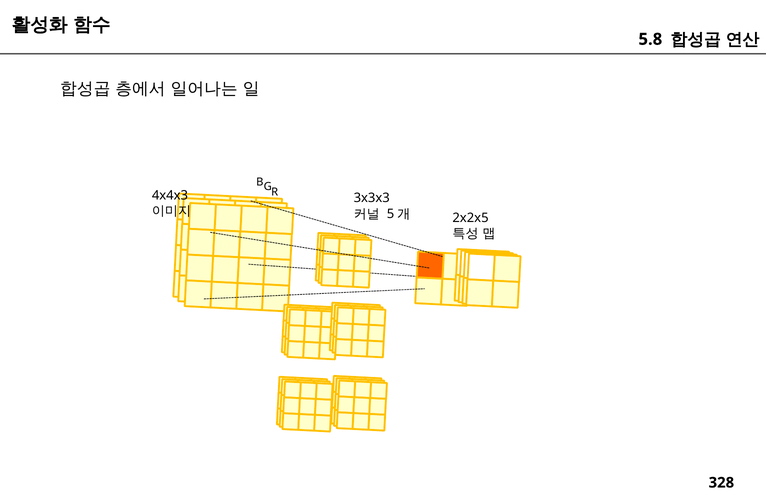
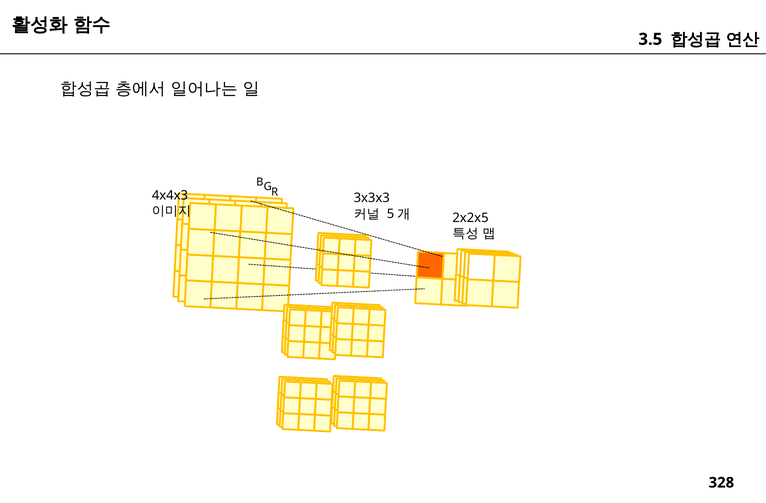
5.8: 5.8 -> 3.5 (650, 39)
